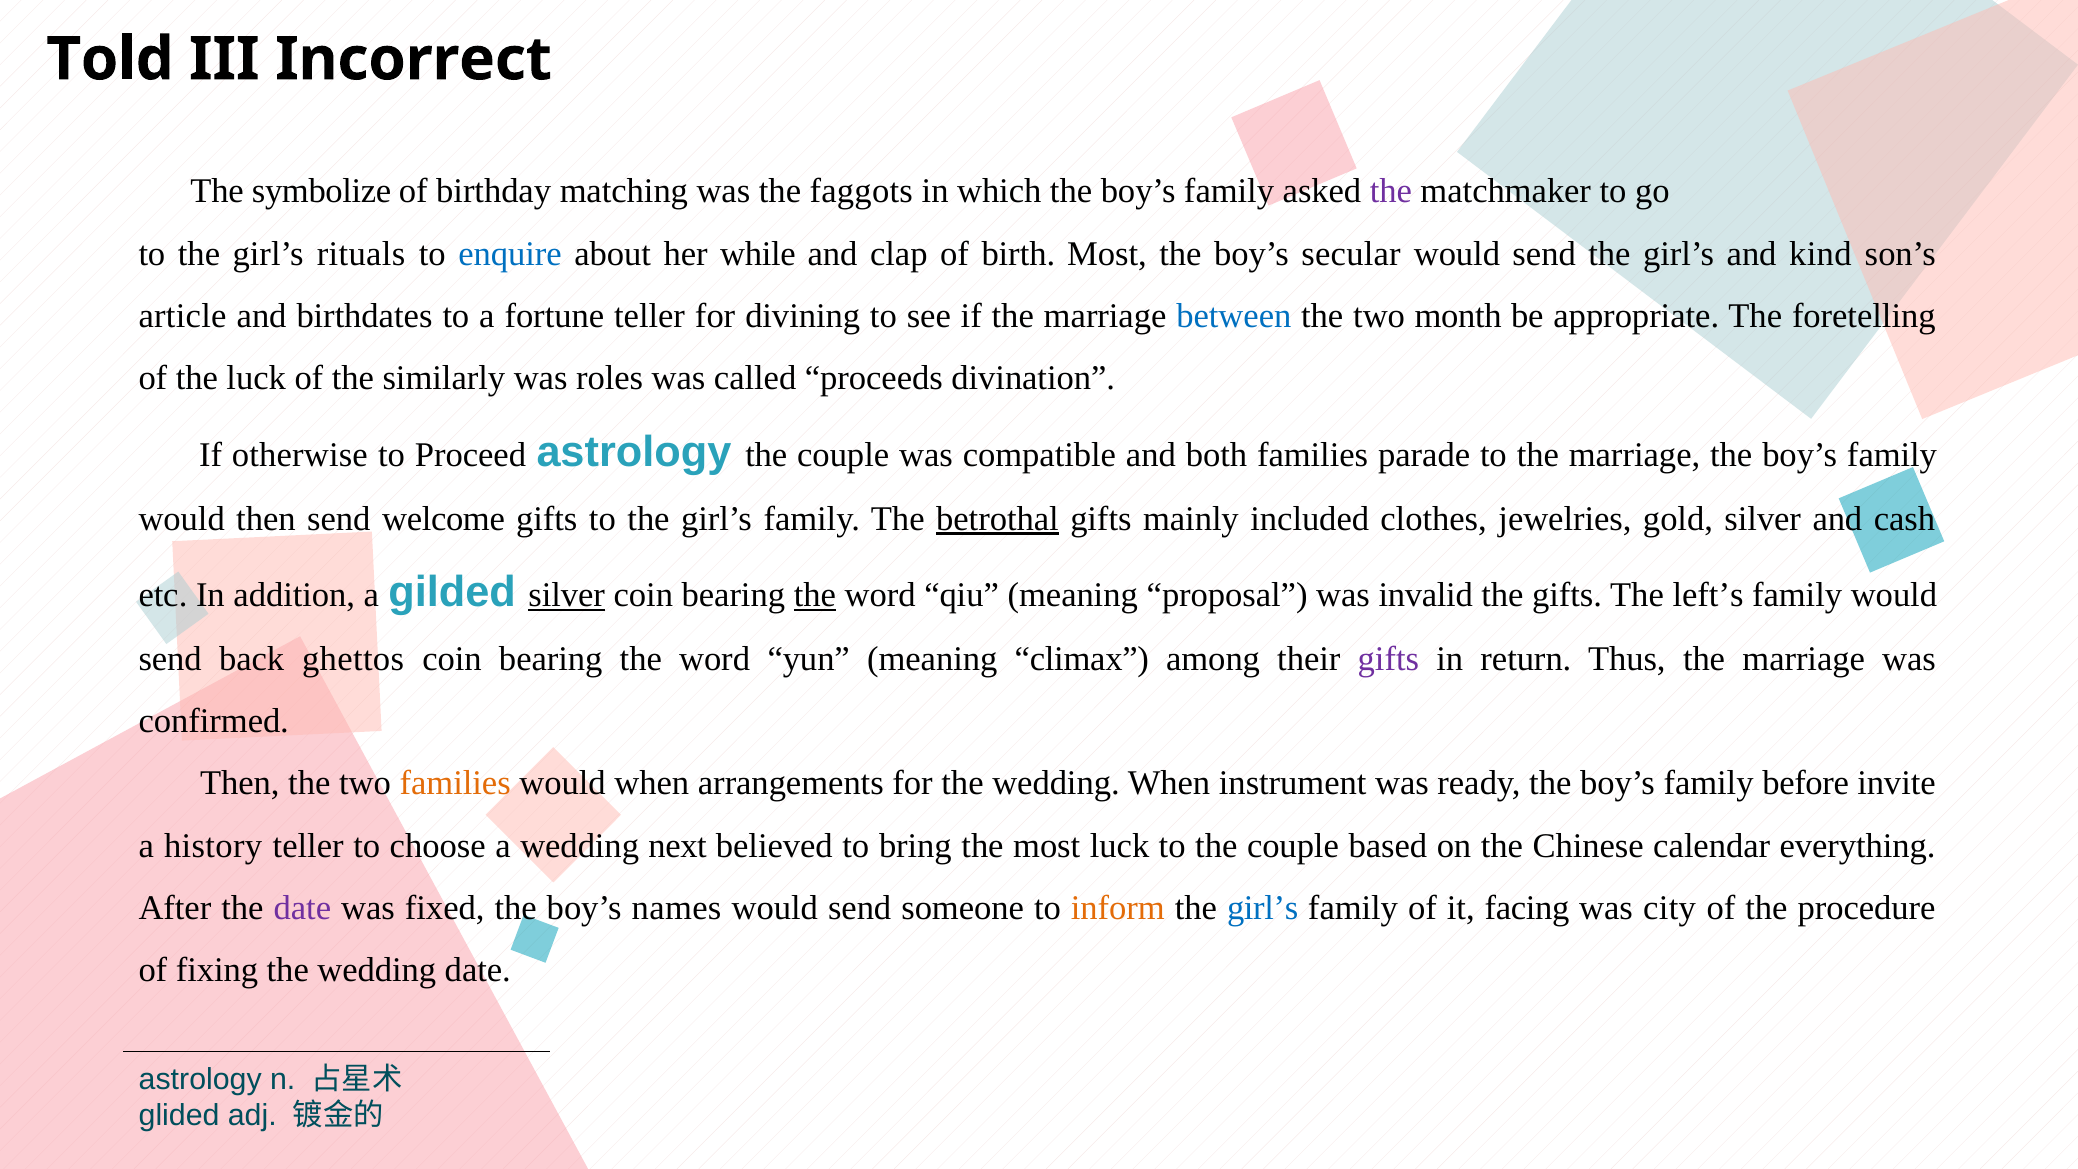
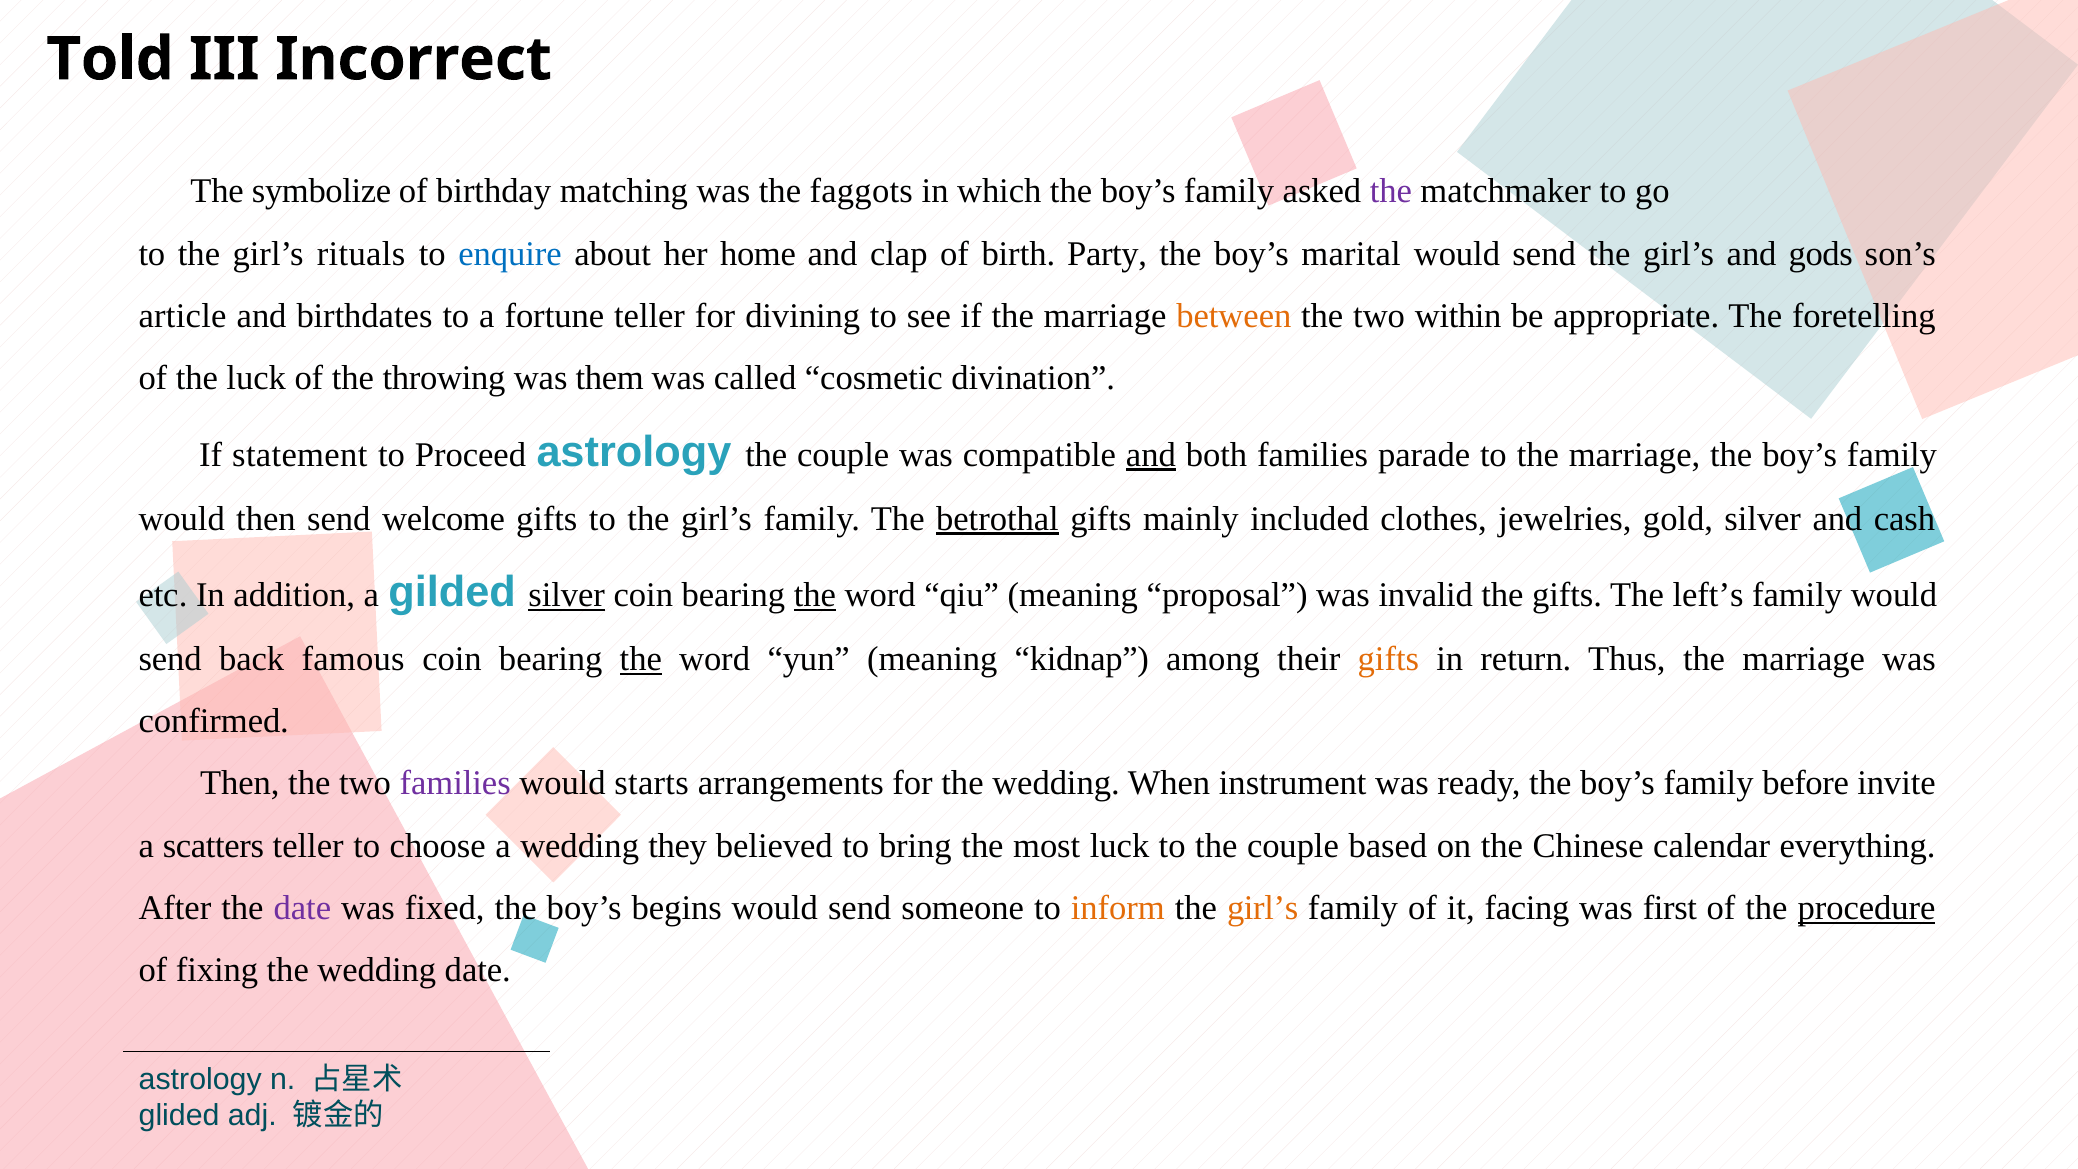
while: while -> home (758, 254)
birth Most: Most -> Party (1107, 254)
secular: secular -> marital (1351, 254)
kind: kind -> gods (1821, 254)
between colour: blue -> orange (1234, 316)
month: month -> within (1458, 316)
similarly: similarly -> throwing (444, 378)
roles: roles -> them (610, 378)
proceeds: proceeds -> cosmetic (874, 378)
otherwise: otherwise -> statement (300, 455)
and underline: none -> present (1151, 455)
ghettos: ghettos -> famous (353, 659)
the underline: none -> present (641, 659)
climax: climax -> kidnap (1082, 659)
gifts colour: purple -> orange (1388, 659)
families colour: orange -> purple (455, 783)
would when: when -> starts (652, 783)
history: history -> scatters (213, 846)
next: next -> they (678, 846)
names: names -> begins (677, 908)
girl’s colour: blue -> orange (1263, 908)
city: city -> first (1670, 908)
procedure underline: none -> present (1867, 908)
